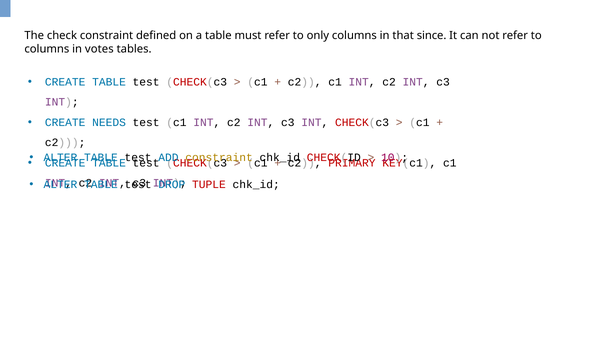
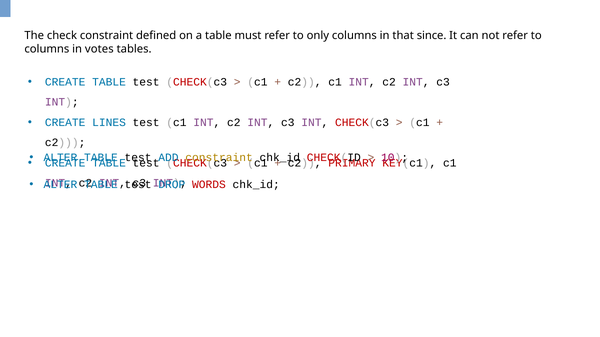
NEEDS: NEEDS -> LINES (109, 123)
TUPLE: TUPLE -> WORDS (209, 185)
